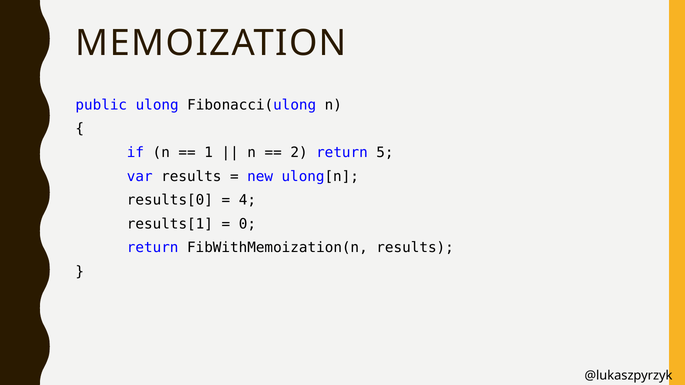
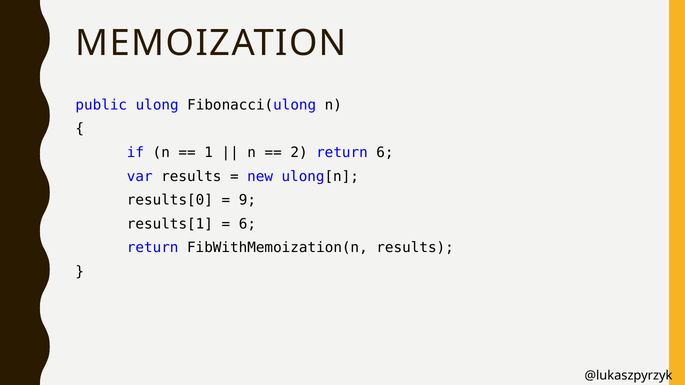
return 5: 5 -> 6 (385, 153)
4: 4 -> 9 (247, 200)
0: 0 -> 6 (247, 224)
